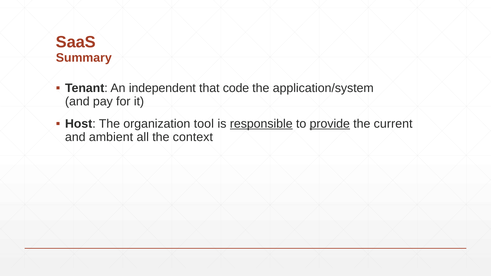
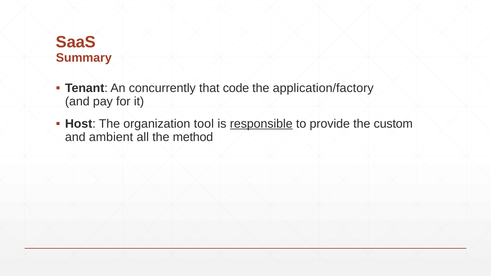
independent: independent -> concurrently (162, 88)
application/system: application/system -> application/factory (323, 88)
provide underline: present -> none (330, 124)
current: current -> custom (393, 124)
context: context -> method (193, 137)
